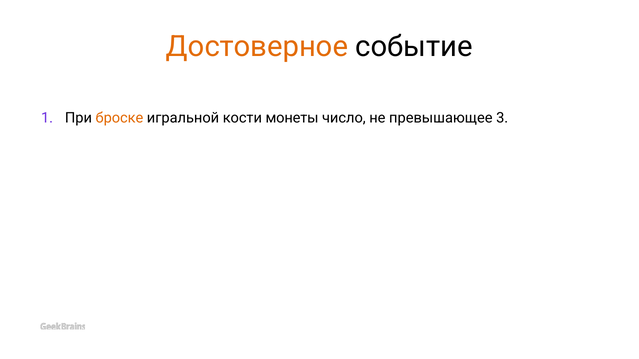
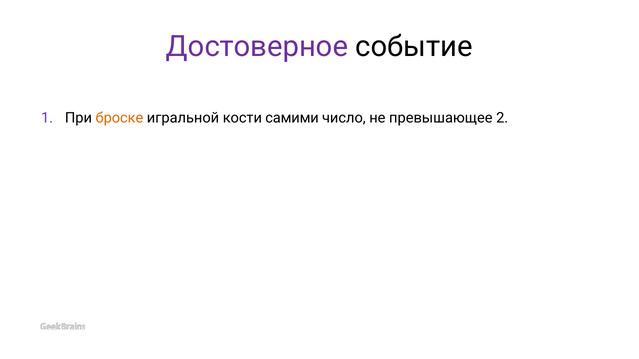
Достоверное colour: orange -> purple (257, 47)
монеты: монеты -> самими (292, 118)
3: 3 -> 2 (502, 118)
